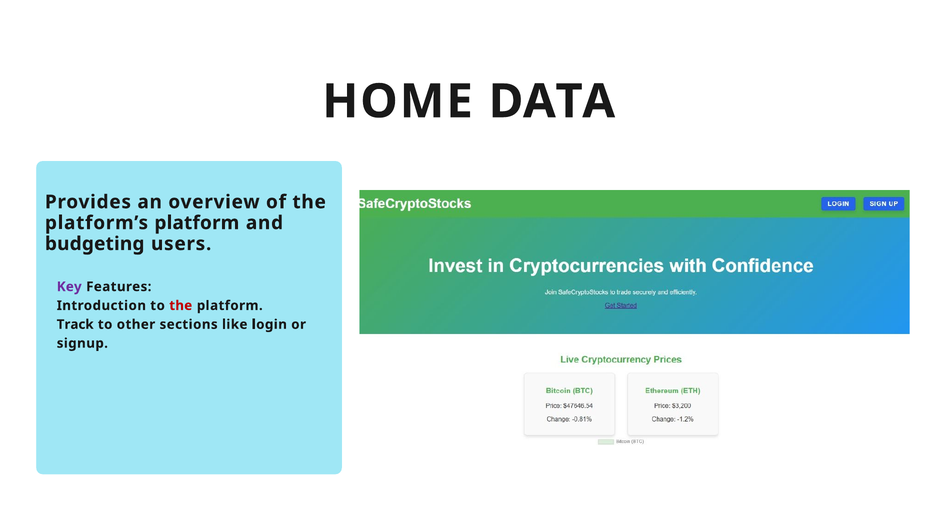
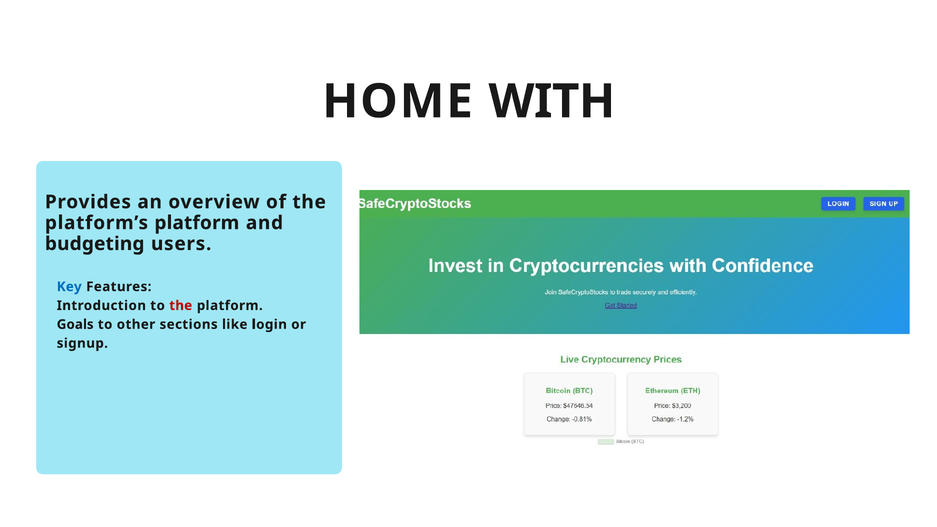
DATA: DATA -> WITH (552, 102)
Key colour: purple -> blue (69, 287)
Track: Track -> Goals (75, 324)
